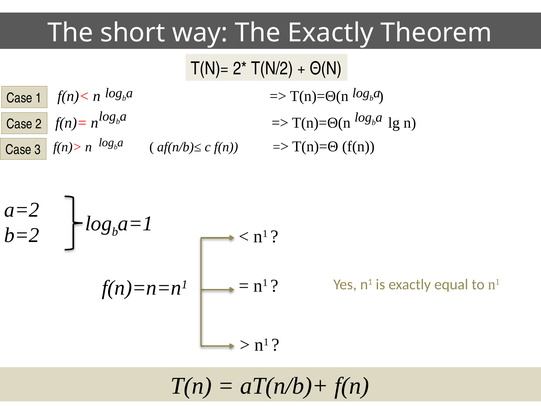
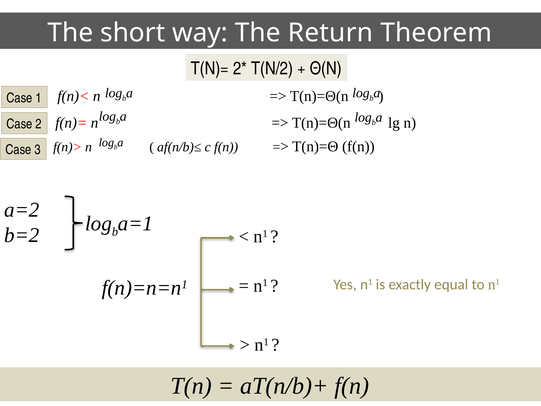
The Exactly: Exactly -> Return (330, 33)
